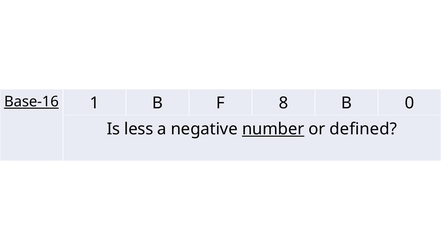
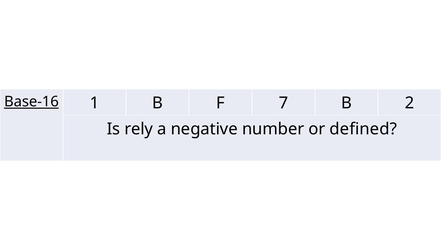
8: 8 -> 7 (284, 103)
0: 0 -> 2 (410, 103)
less: less -> rely (139, 129)
number underline: present -> none (273, 129)
